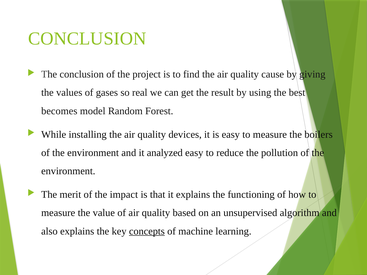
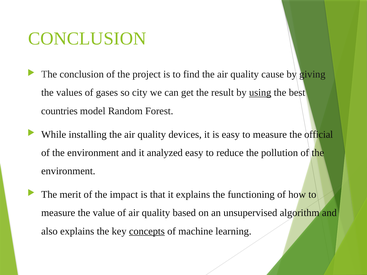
real: real -> city (140, 93)
using underline: none -> present (260, 93)
becomes: becomes -> countries (59, 111)
boilers: boilers -> official (319, 135)
